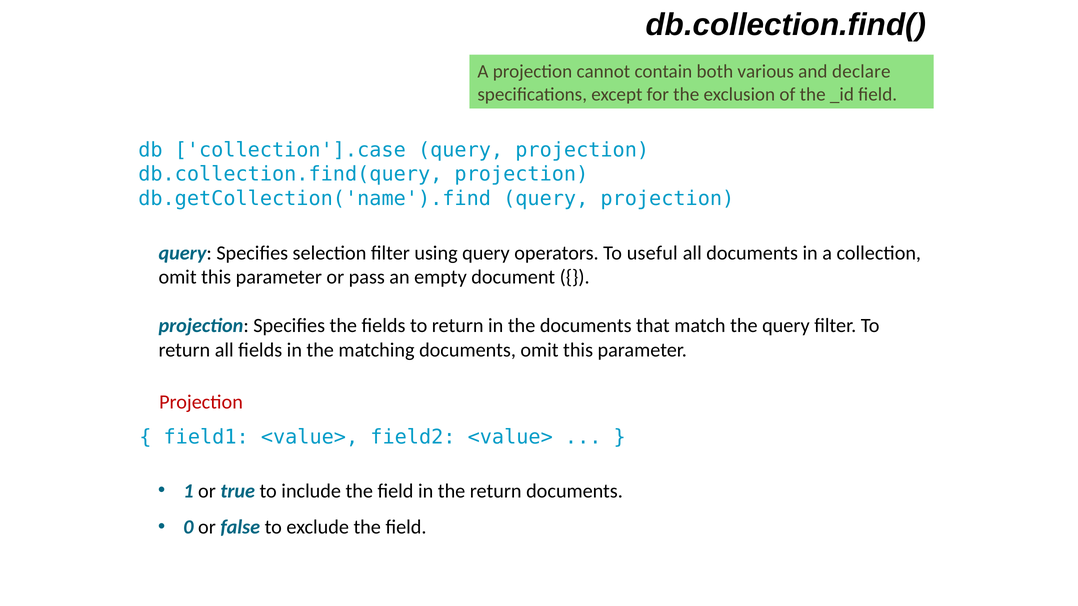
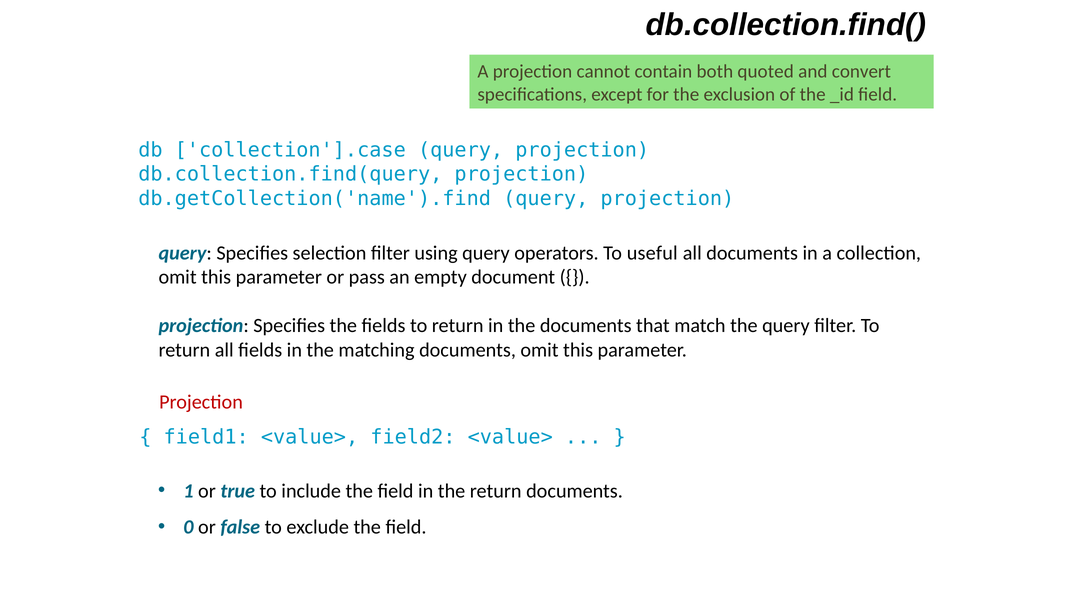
various: various -> quoted (766, 72)
declare: declare -> convert (861, 72)
